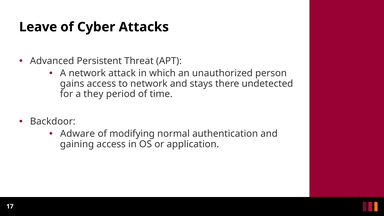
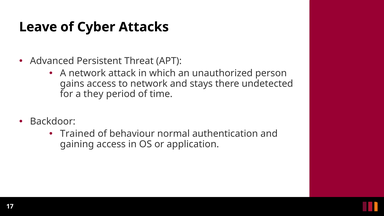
Adware: Adware -> Trained (78, 134)
modifying: modifying -> behaviour (132, 134)
